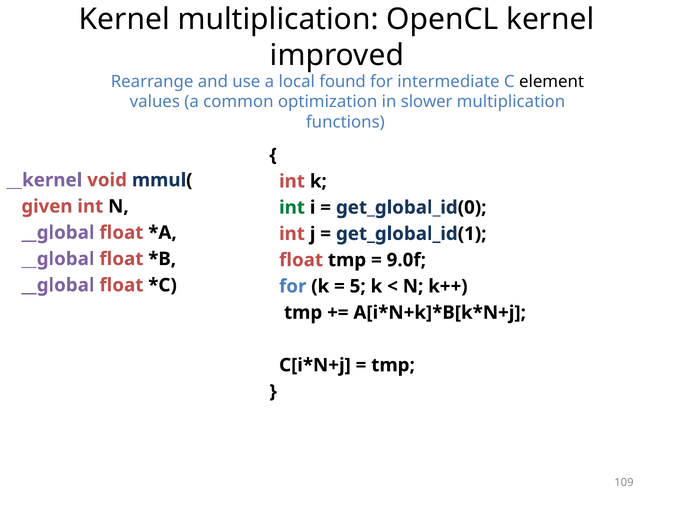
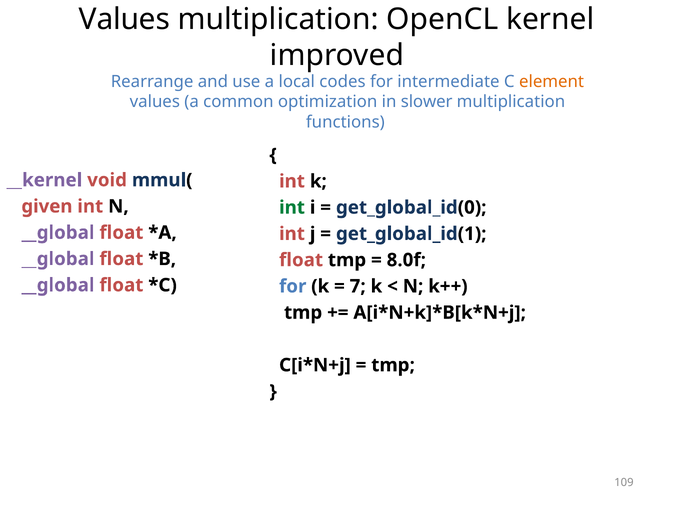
Kernel: Kernel -> Values (124, 20)
found: found -> codes (343, 82)
element colour: black -> orange (552, 82)
9.0f: 9.0f -> 8.0f (406, 260)
5: 5 -> 7 (358, 286)
